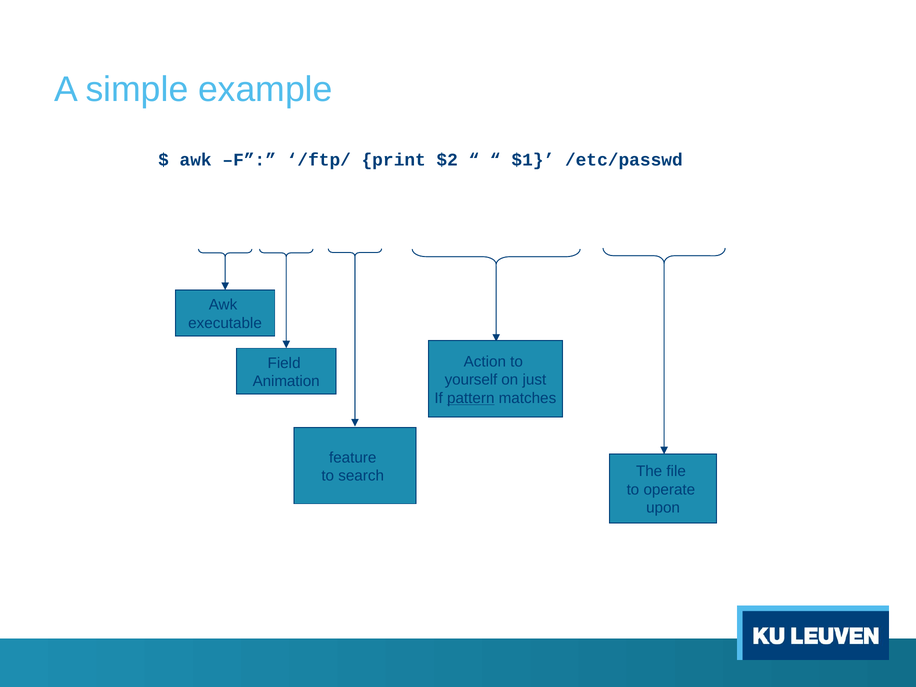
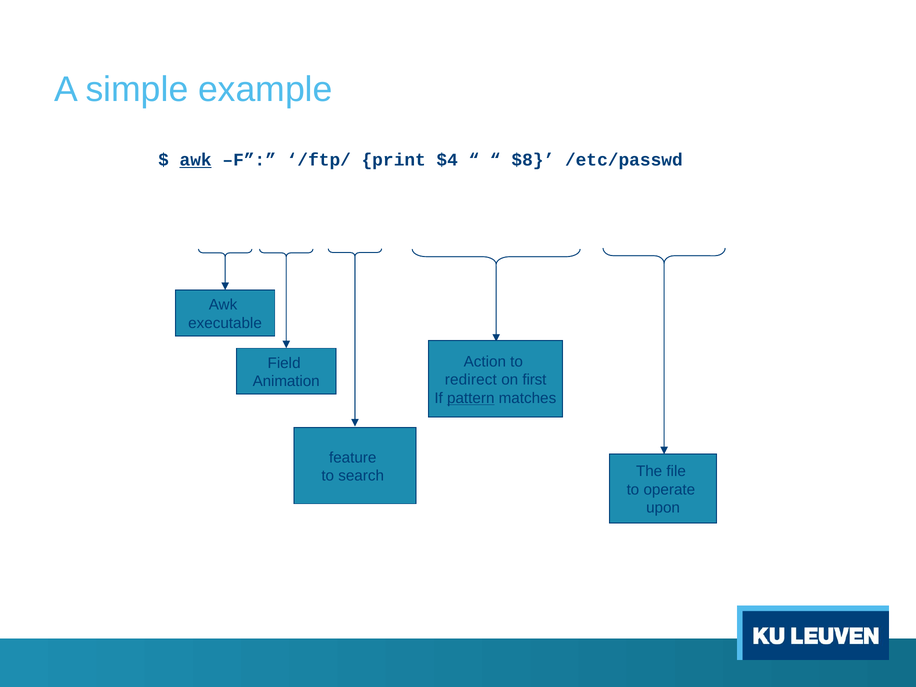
awk underline: none -> present (196, 160)
$2: $2 -> $4 (447, 160)
$1: $1 -> $8 (533, 160)
yourself: yourself -> redirect (471, 380)
just: just -> first (534, 380)
